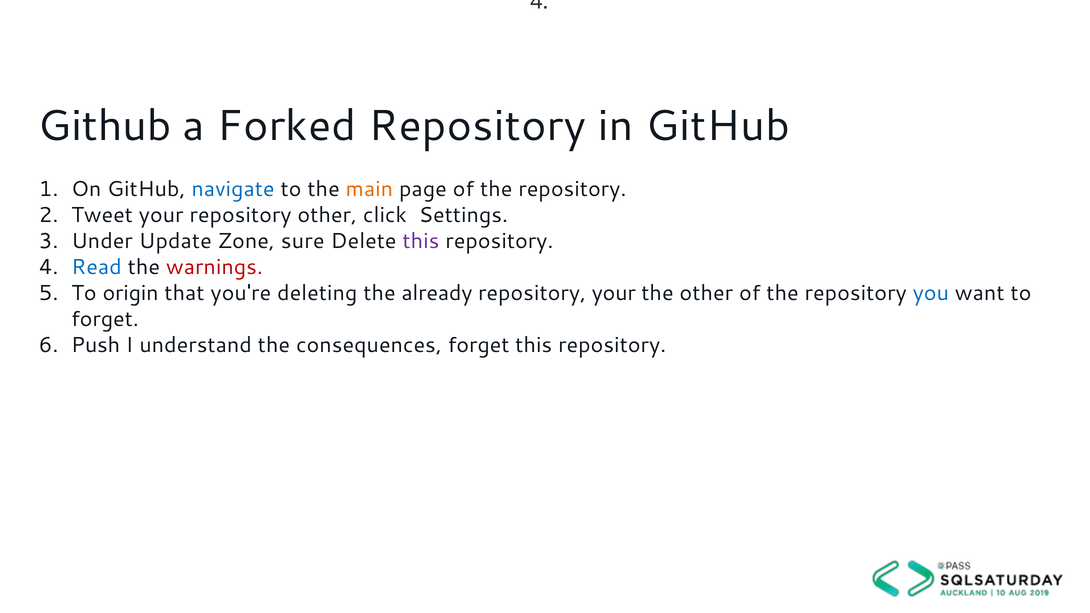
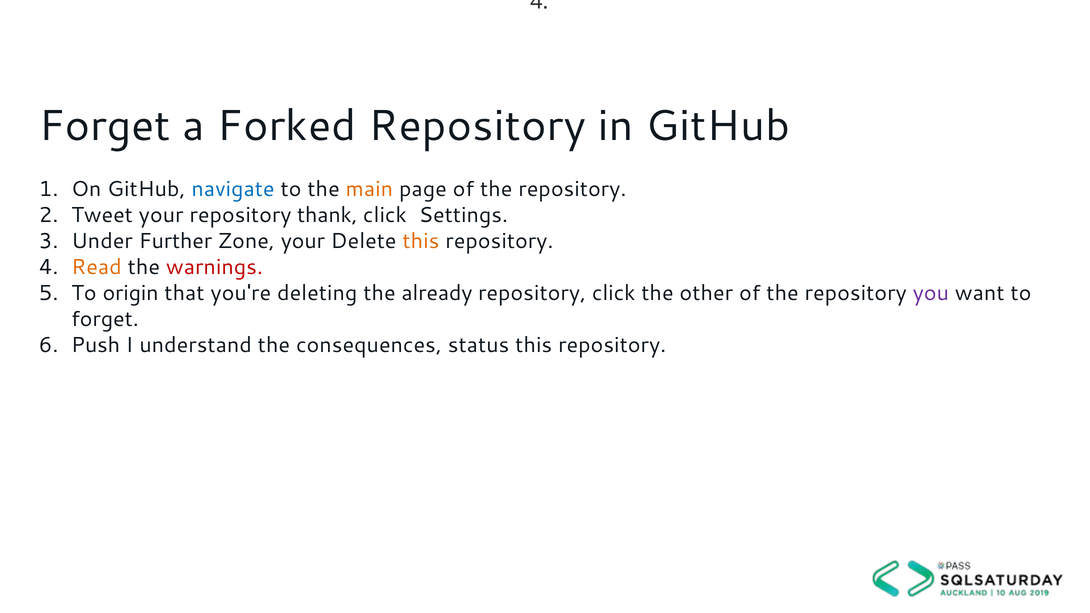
Github: Github -> Forget (105, 126)
repository other: other -> thank (327, 215)
Update: Update -> Further (175, 241)
Zone sure: sure -> your (303, 241)
this colour: purple -> orange (421, 241)
Read colour: blue -> orange (96, 267)
repository your: your -> click (614, 293)
you colour: blue -> purple (931, 293)
consequences forget: forget -> status (479, 345)
